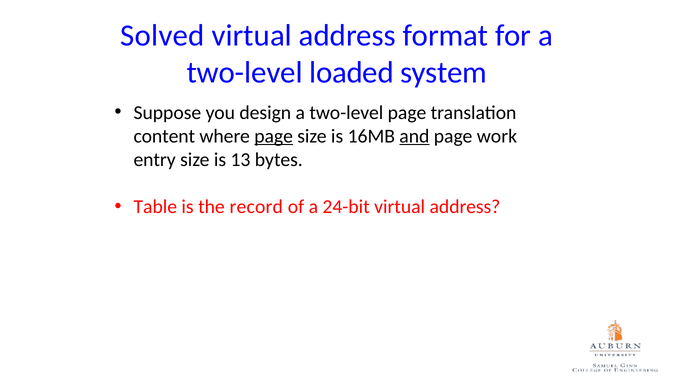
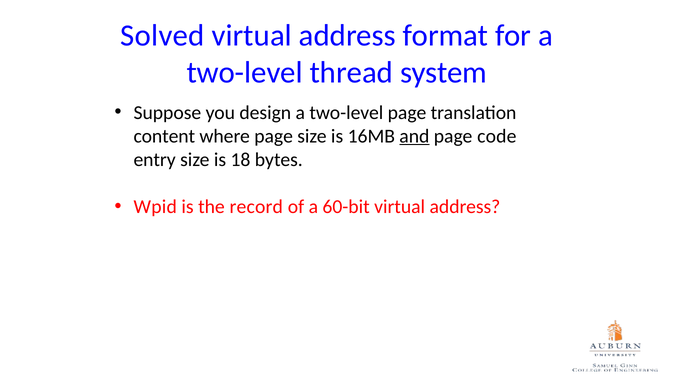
loaded: loaded -> thread (351, 72)
page underline: present -> none (274, 136)
work: work -> code (497, 136)
13: 13 -> 18 (240, 160)
Table: Table -> Wpid (155, 207)
24-bit: 24-bit -> 60-bit (346, 207)
